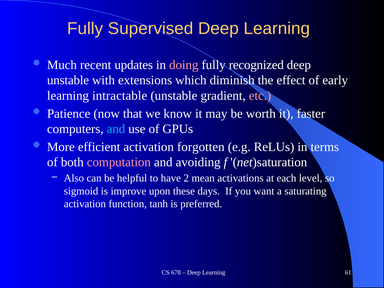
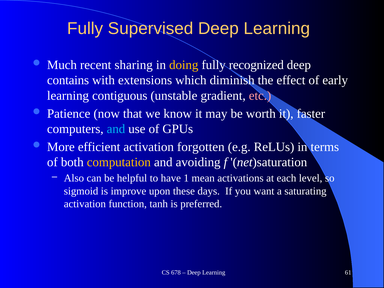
updates: updates -> sharing (134, 65)
doing colour: pink -> yellow (184, 65)
unstable: unstable -> contains (68, 80)
intractable: intractable -> contiguous (120, 96)
computation colour: pink -> yellow (119, 162)
2: 2 -> 1 (186, 178)
